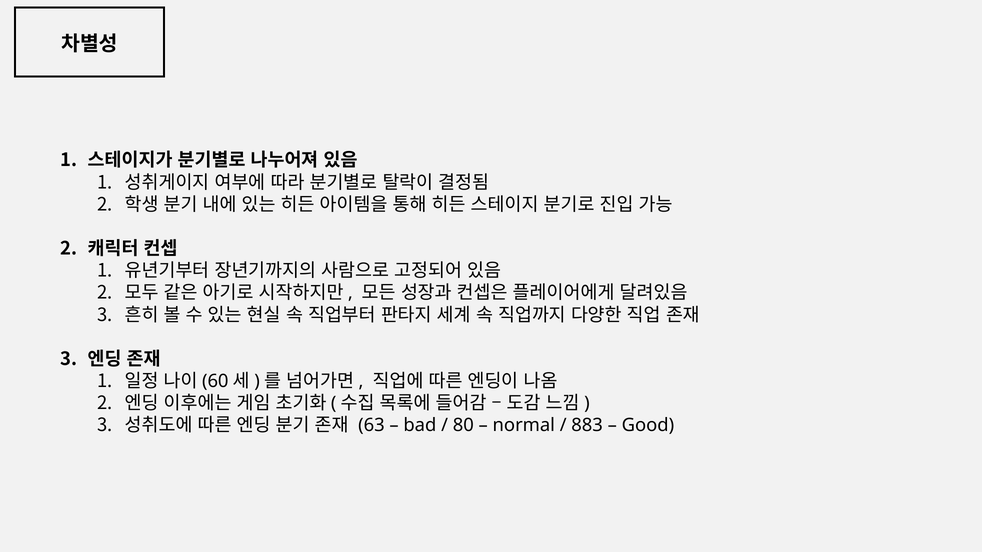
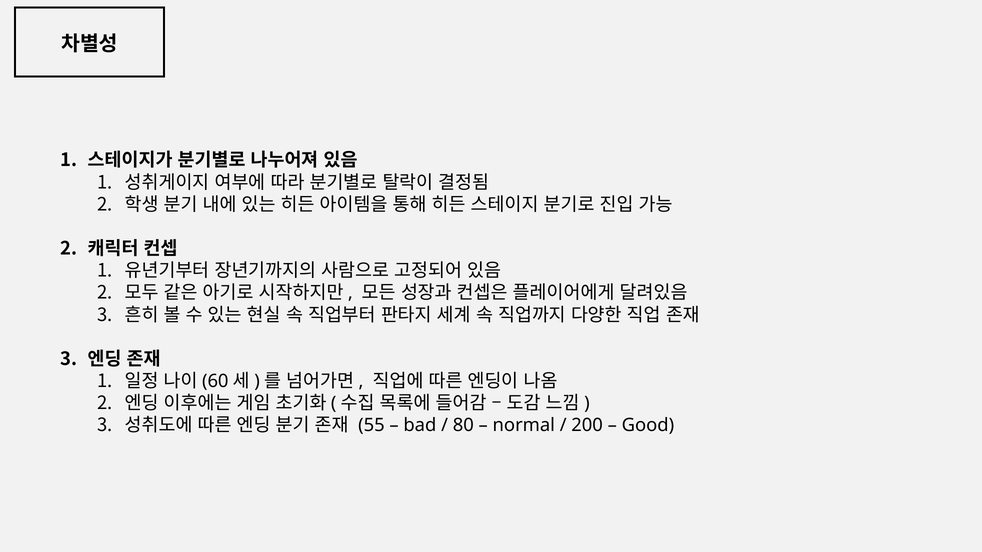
63: 63 -> 55 (371, 426)
883: 883 -> 200 (587, 426)
